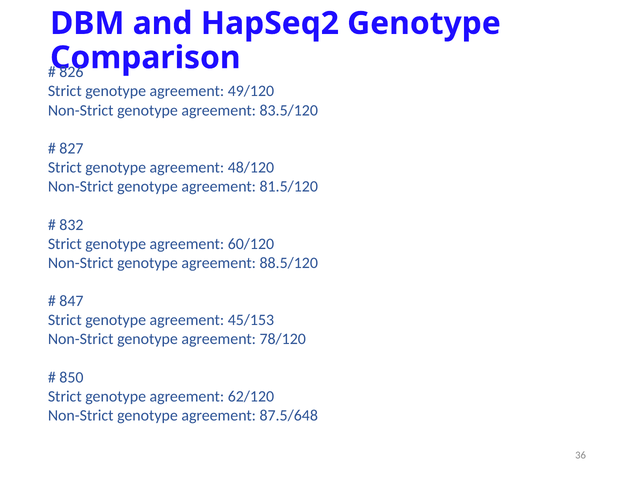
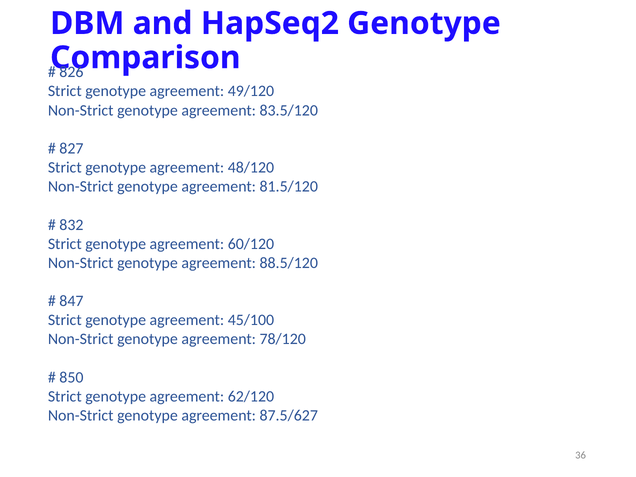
45/153: 45/153 -> 45/100 (251, 320)
87.5/648: 87.5/648 -> 87.5/627 (289, 416)
